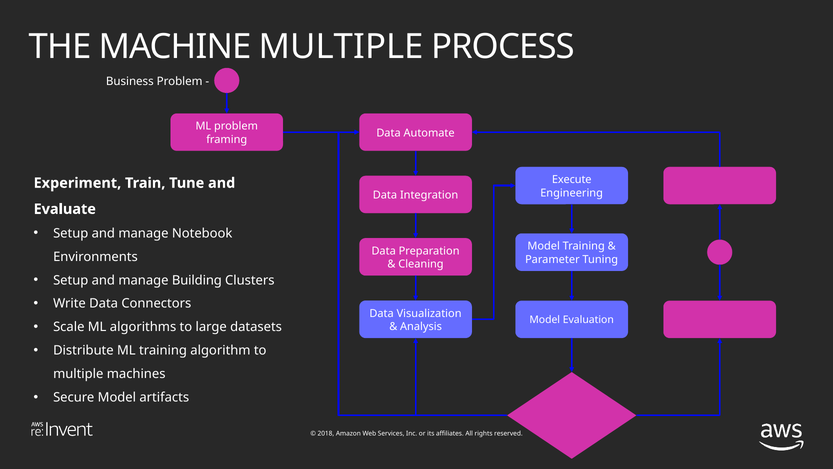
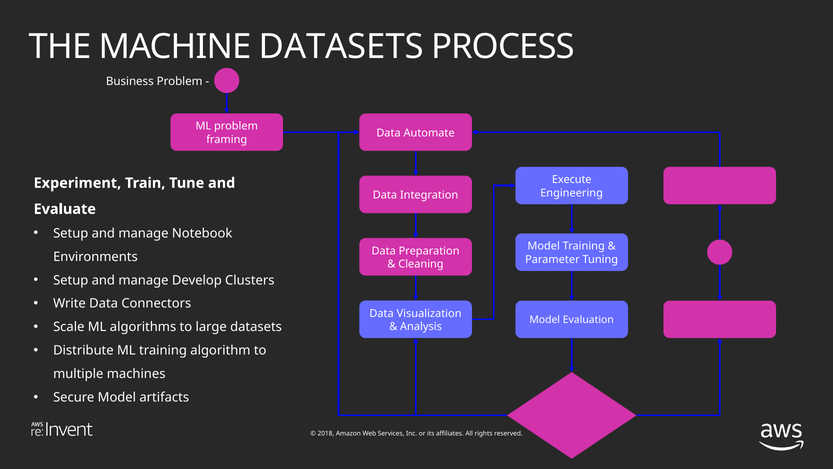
MACHINE MULTIPLE: MULTIPLE -> DATASETS (341, 47)
Building: Building -> Develop (197, 280)
